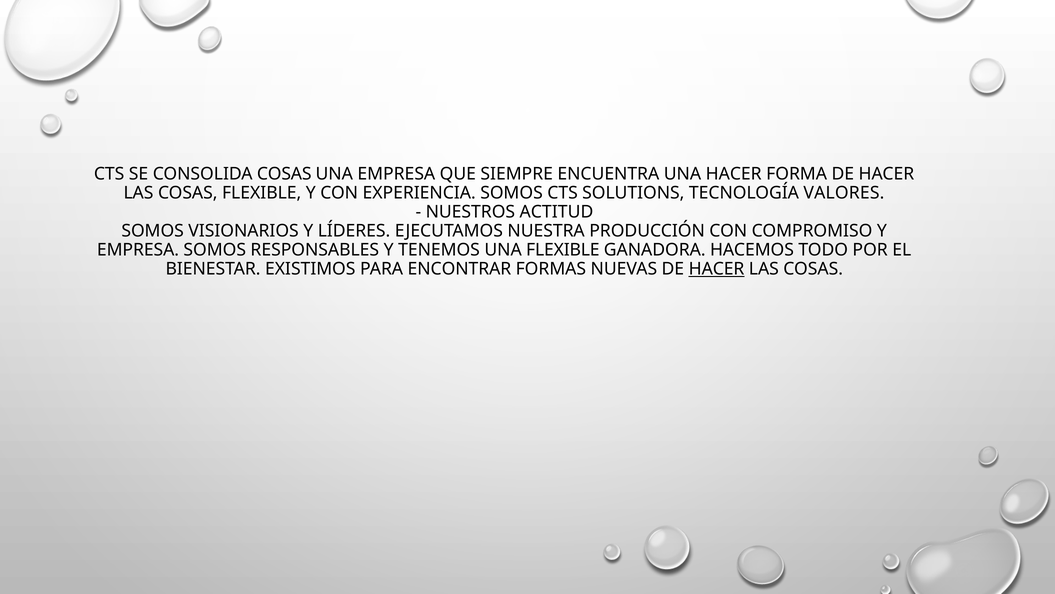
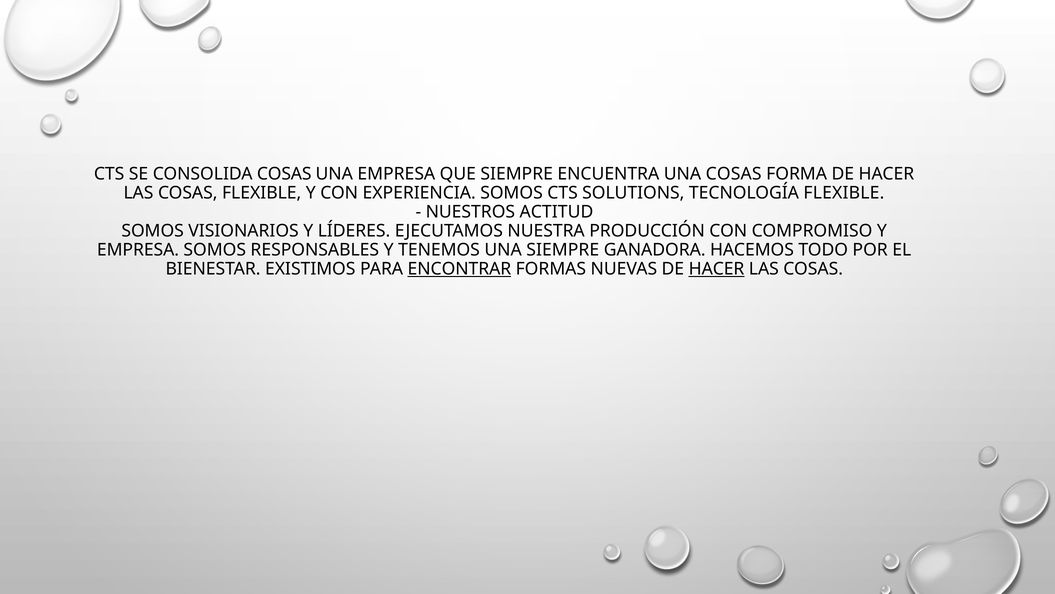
UNA HACER: HACER -> COSAS (734, 174)
TECNOLOGÍA VALORES: VALORES -> FLEXIBLE (844, 193)
UNA FLEXIBLE: FLEXIBLE -> SIEMPRE (563, 250)
ENCONTRAR underline: none -> present (459, 269)
